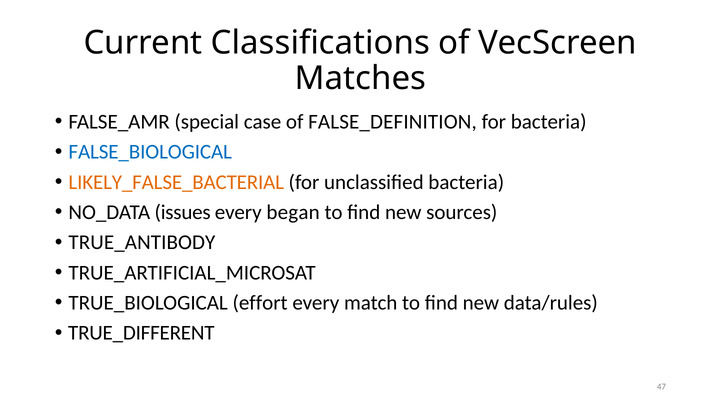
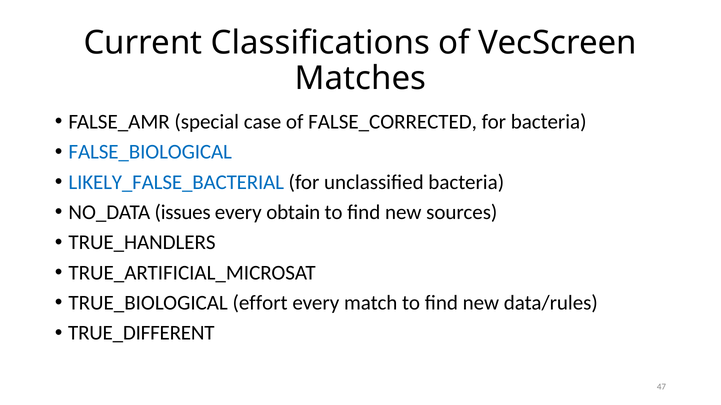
FALSE_DEFINITION: FALSE_DEFINITION -> FALSE_CORRECTED (393, 122)
LIKELY_FALSE_BACTERIAL colour: orange -> blue (176, 182)
began: began -> obtain (293, 213)
TRUE_ANTIBODY: TRUE_ANTIBODY -> TRUE_HANDLERS (142, 243)
